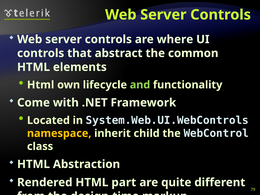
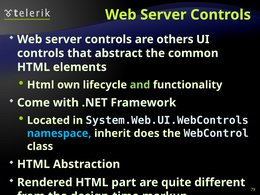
where: where -> others (175, 39)
namespace colour: yellow -> light blue (59, 133)
child: child -> does (147, 133)
